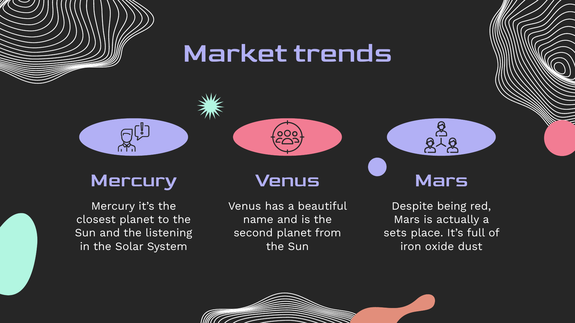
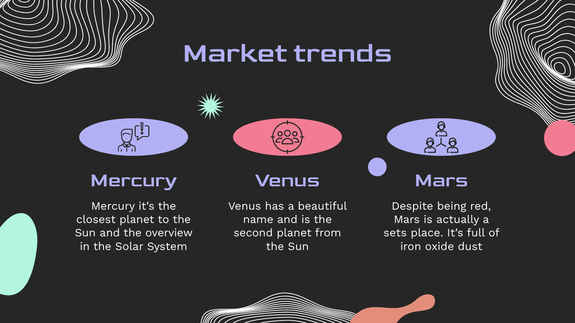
listening: listening -> overview (169, 233)
